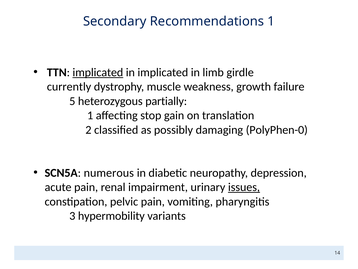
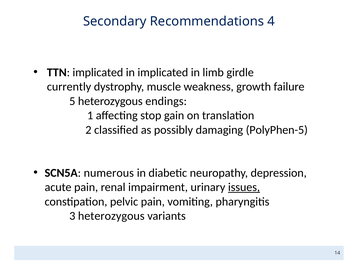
Recommendations 1: 1 -> 4 (271, 21)
implicated underline: present -> none (98, 72)
partially: partially -> endings (166, 101)
PolyPhen-0: PolyPhen-0 -> PolyPhen-5 (277, 130)
3 hypermobility: hypermobility -> heterozygous (111, 216)
